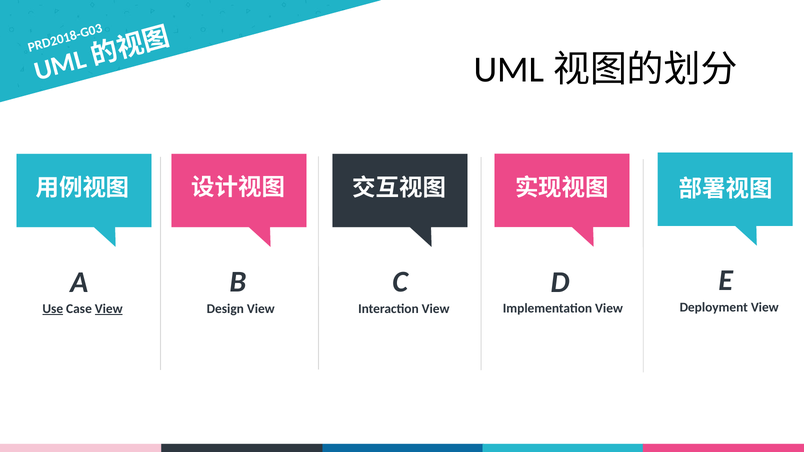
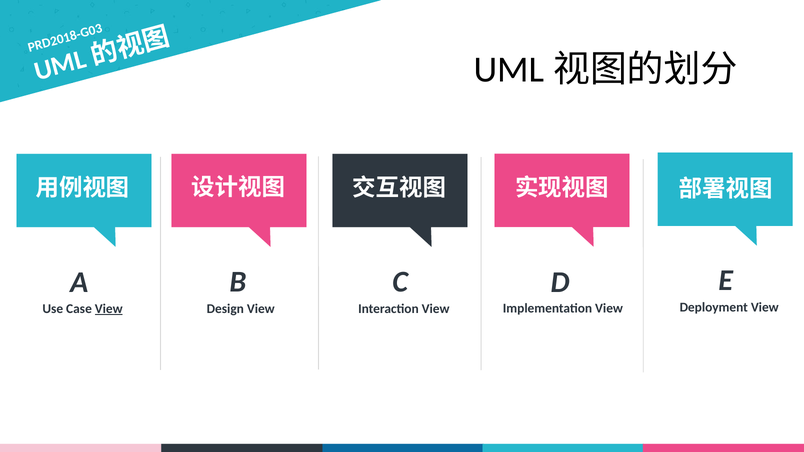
Use underline: present -> none (53, 309)
